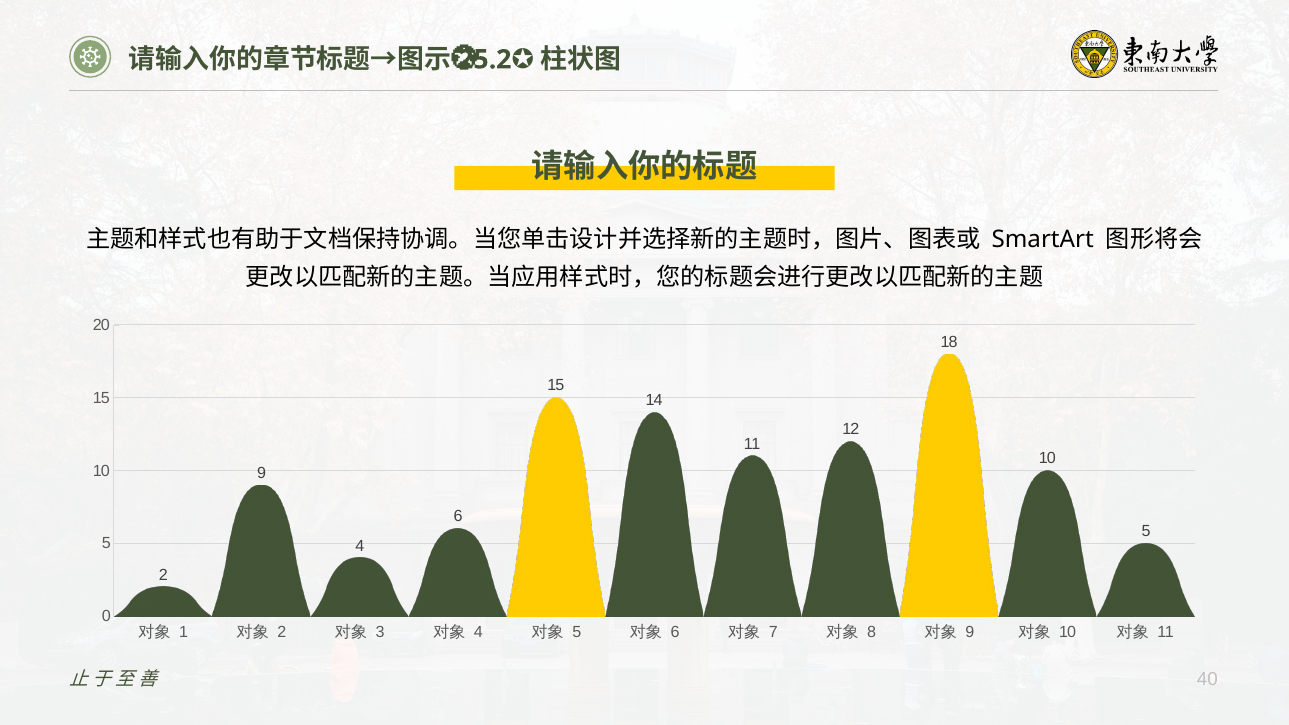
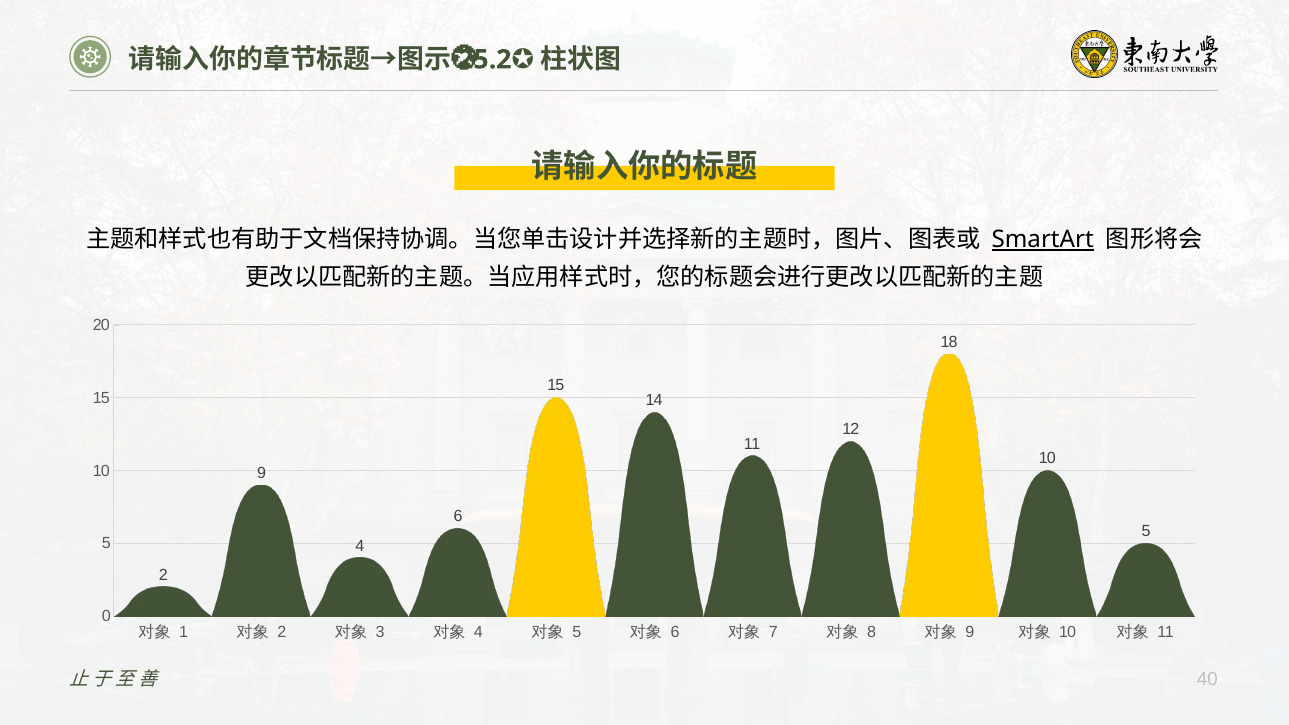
SmartArt underline: none -> present (1043, 240)
